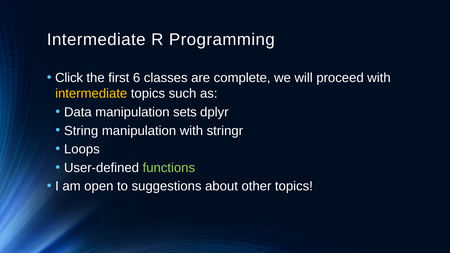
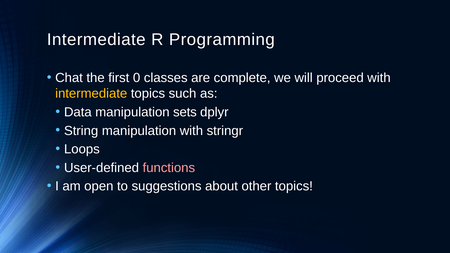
Click: Click -> Chat (69, 78)
6: 6 -> 0 (137, 78)
functions colour: light green -> pink (169, 168)
